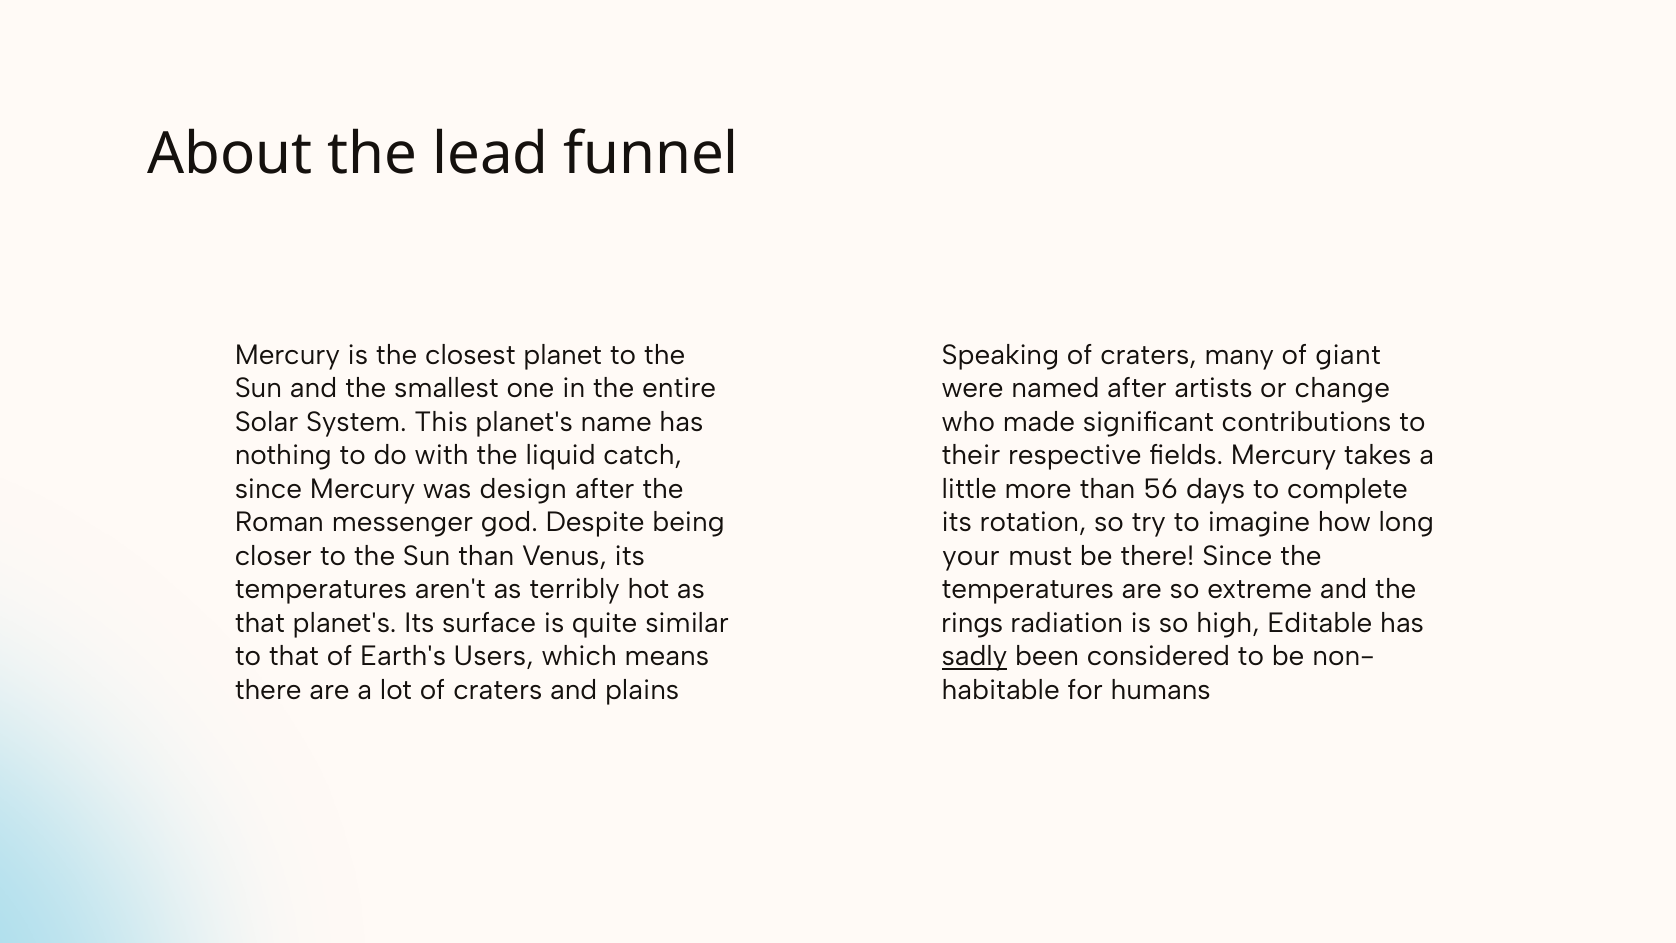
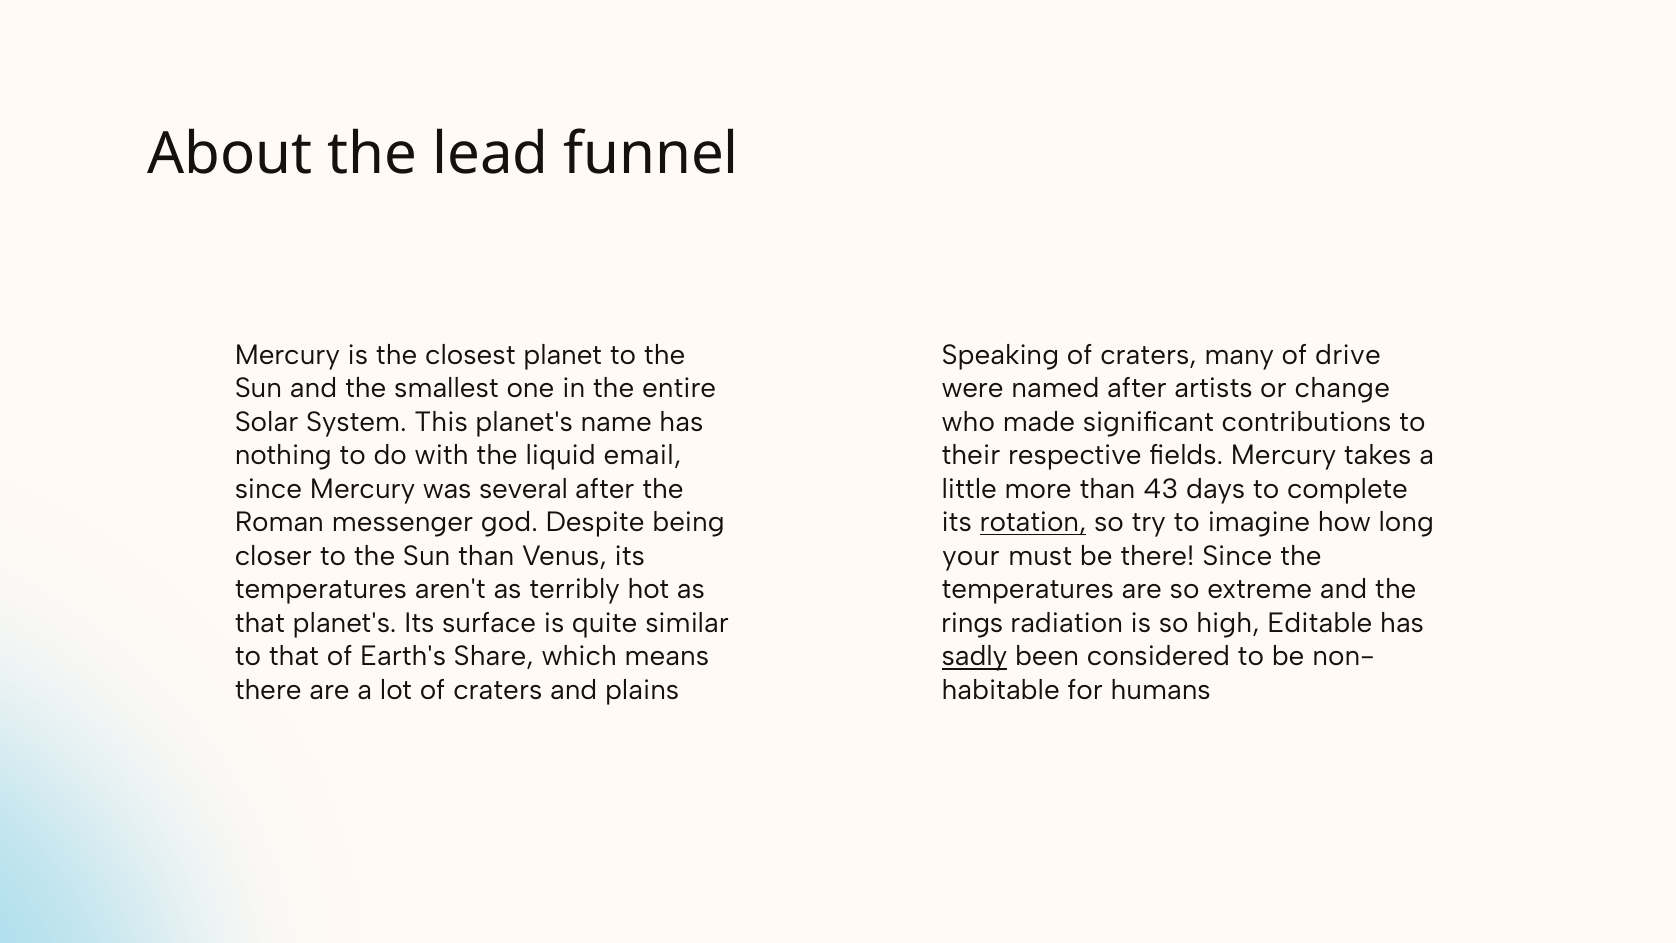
giant: giant -> drive (1348, 355)
catch: catch -> email (643, 455)
design: design -> several (524, 489)
56: 56 -> 43 (1161, 489)
rotation underline: none -> present (1033, 522)
Users: Users -> Share (494, 657)
